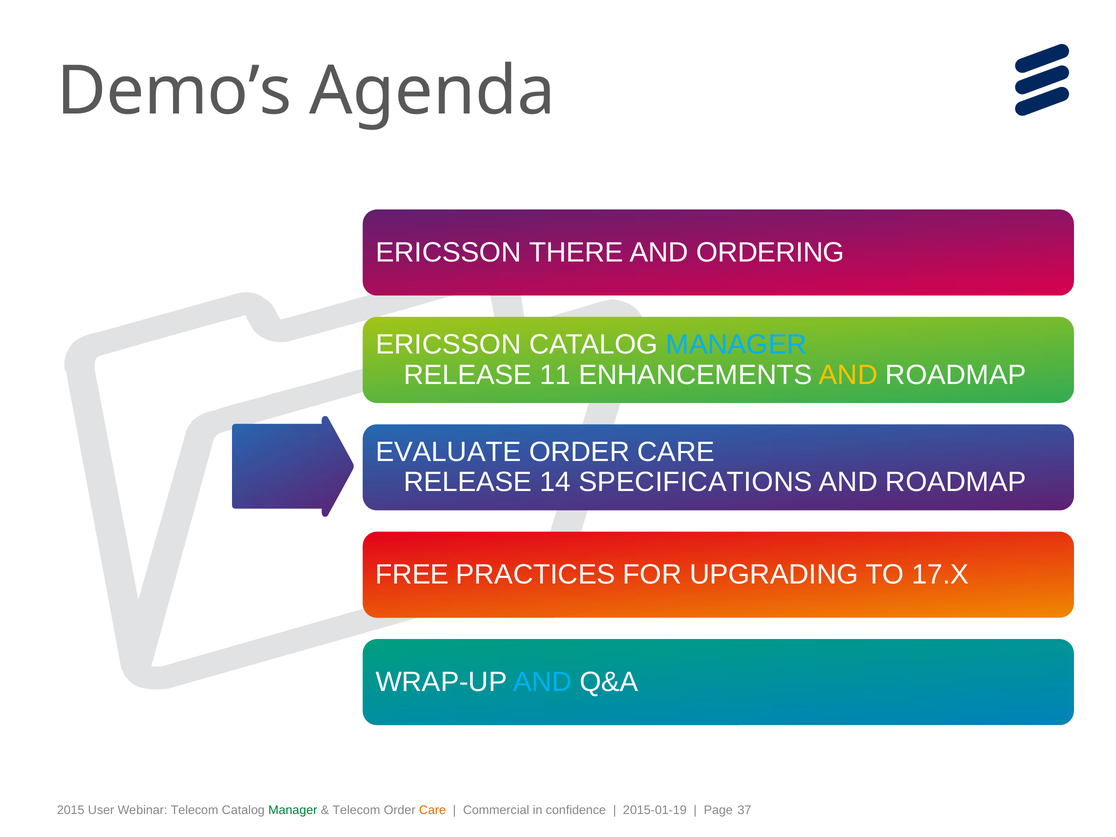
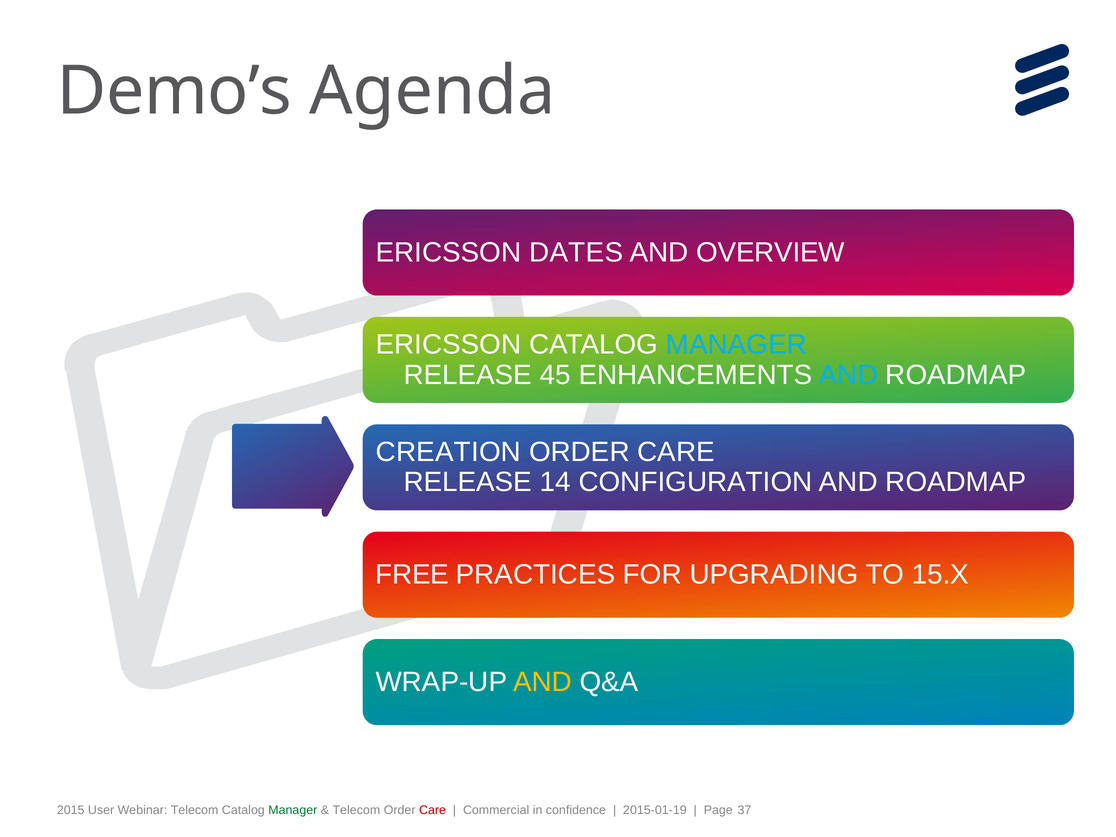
THERE: THERE -> DATES (576, 252)
ORDERING: ORDERING -> OVERVIEW (770, 252)
11: 11 -> 45 (555, 375)
AND colour: yellow -> light blue (848, 375)
EVALUATE: EVALUATE -> CREATION (448, 452)
SPECIFICATIONS: SPECIFICATIONS -> CONFIGURATION (696, 482)
17.X: 17.X -> 15.X (940, 575)
AND colour: light blue -> yellow (542, 682)
Care colour: orange -> red (432, 810)
